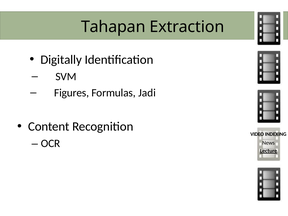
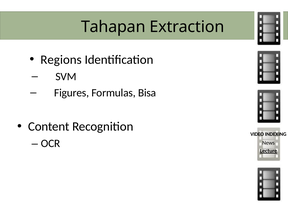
Digitally: Digitally -> Regions (61, 60)
Jadi: Jadi -> Bisa (147, 93)
